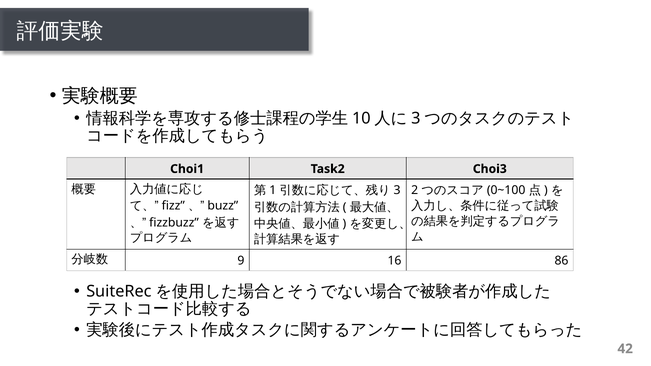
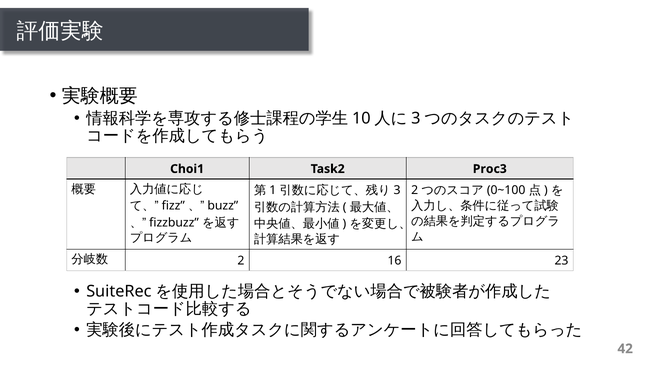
Choi3: Choi3 -> Proc3 (490, 169)
9: 9 -> 2 (241, 261)
86: 86 -> 23 (562, 261)
